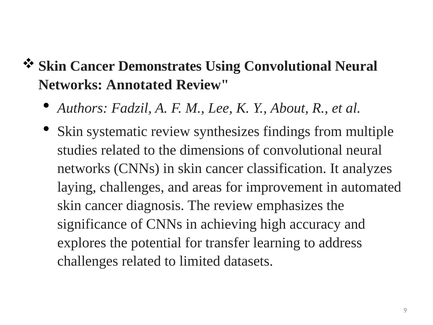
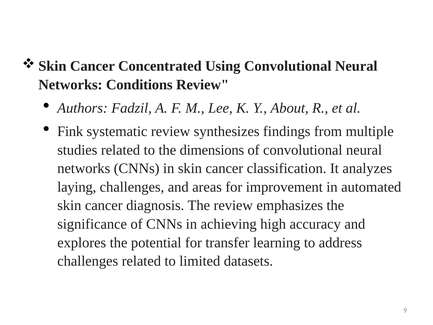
Demonstrates: Demonstrates -> Concentrated (160, 66)
Annotated: Annotated -> Conditions (139, 85)
Skin: Skin -> Fink (70, 131)
